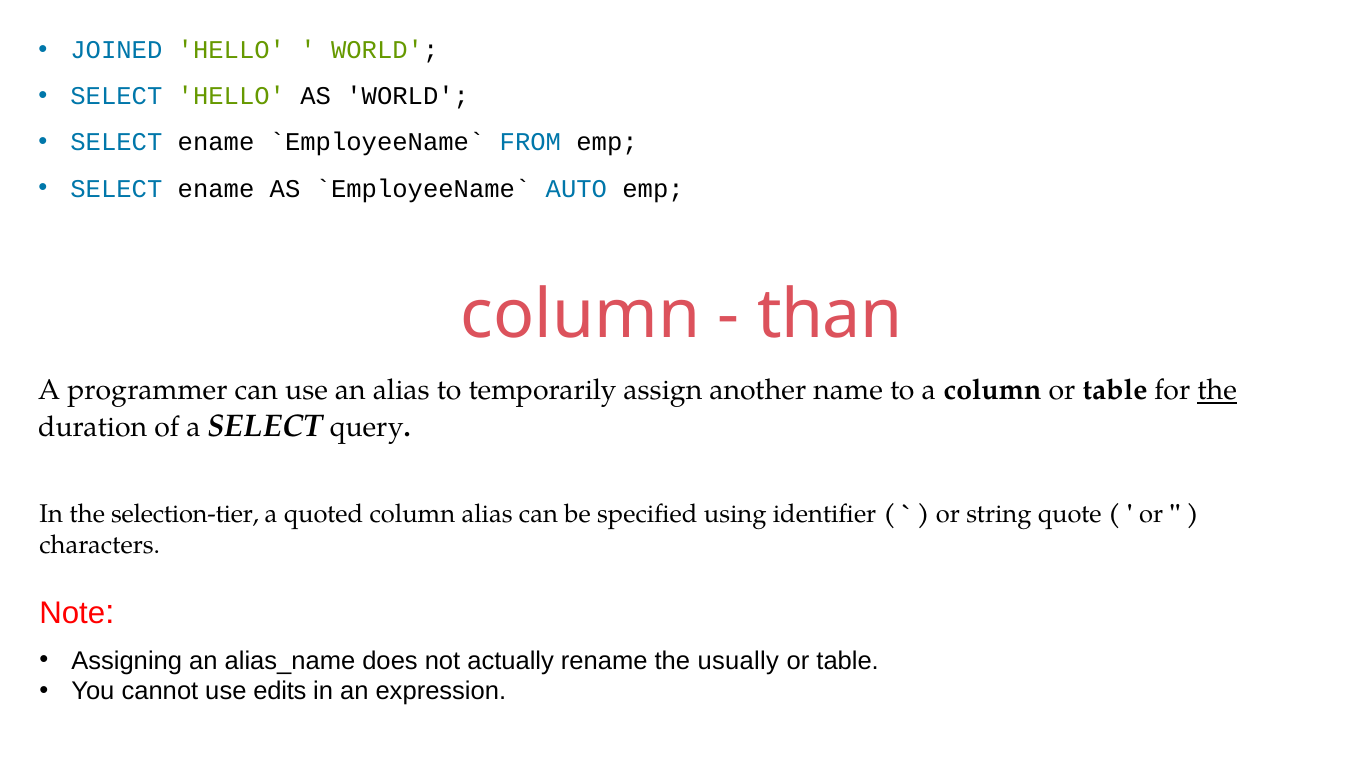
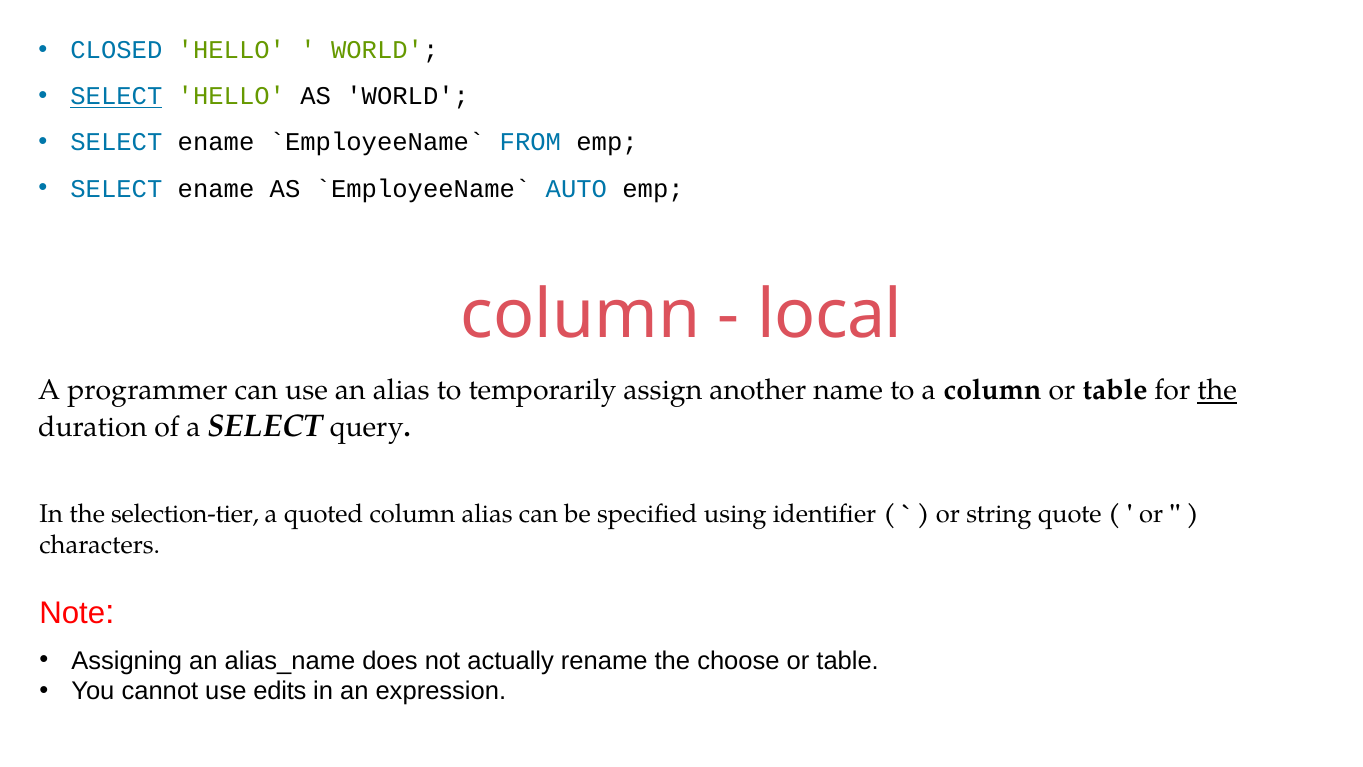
JOINED: JOINED -> CLOSED (116, 50)
SELECT underline: none -> present (116, 96)
than: than -> local (830, 315)
usually: usually -> choose (738, 661)
